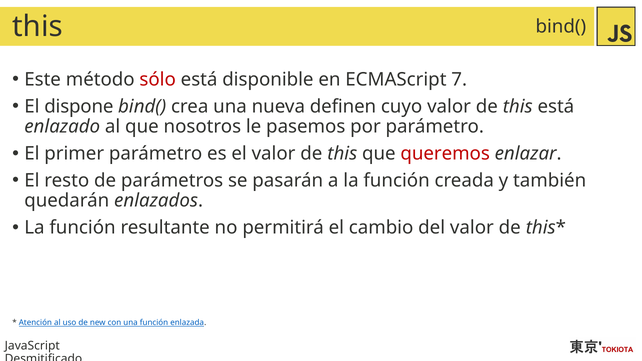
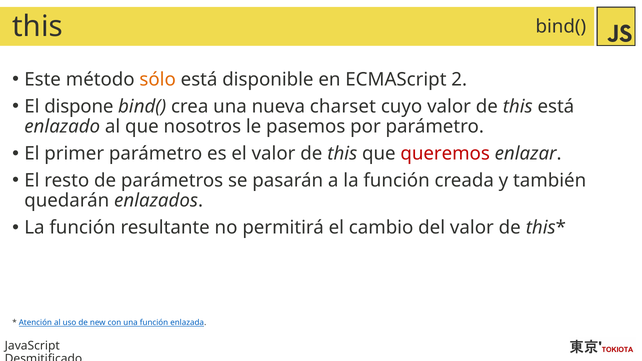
sólo colour: red -> orange (158, 80)
7: 7 -> 2 (459, 80)
definen: definen -> charset (343, 106)
